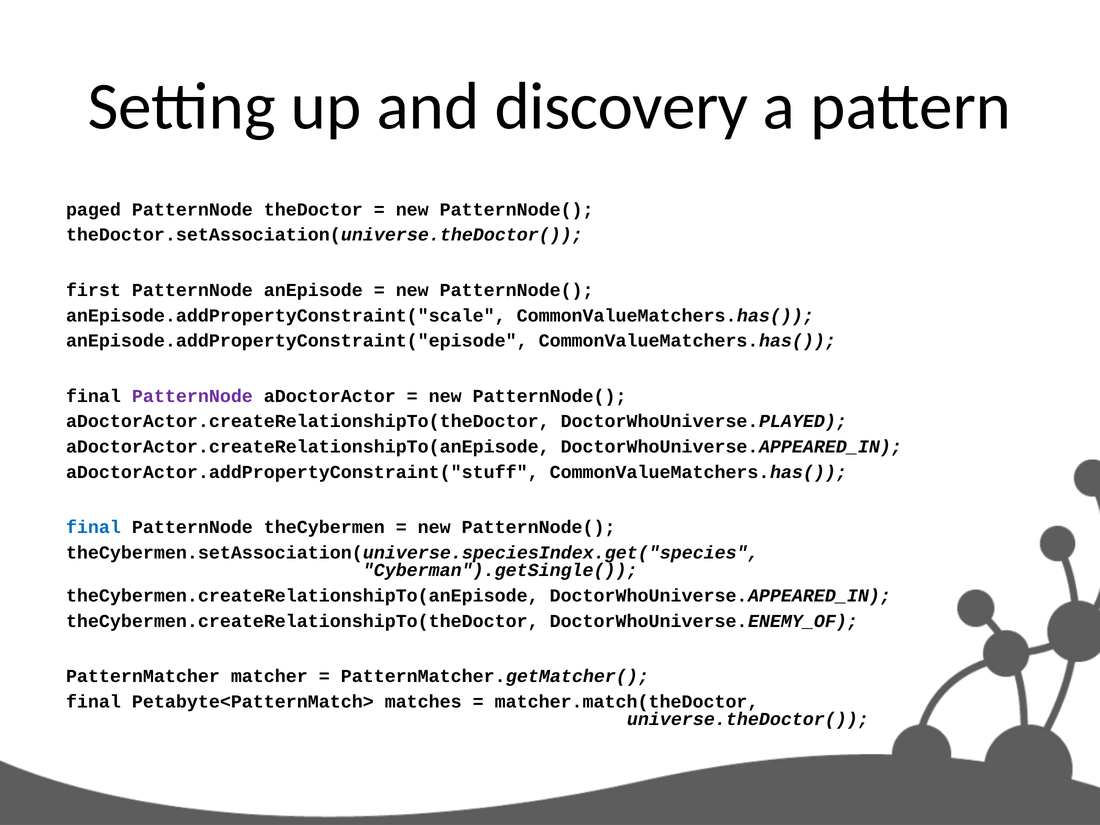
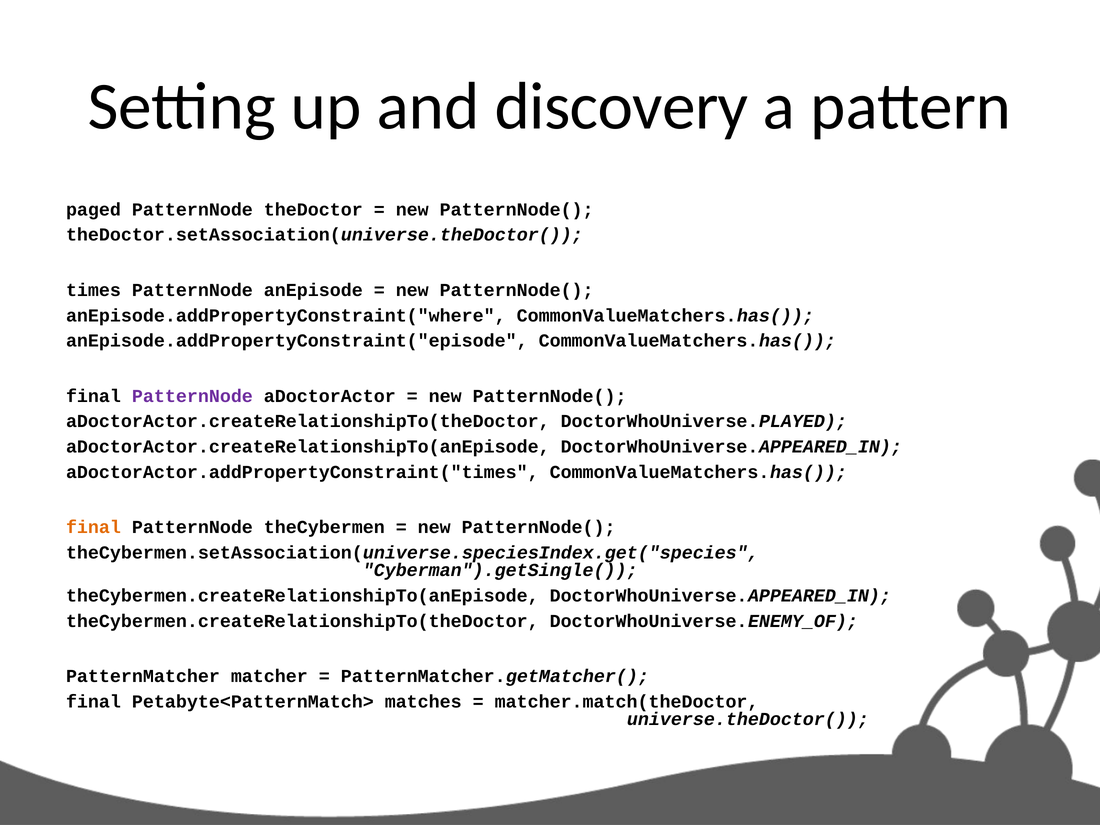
first: first -> times (93, 290)
anEpisode.addPropertyConstraint("scale: anEpisode.addPropertyConstraint("scale -> anEpisode.addPropertyConstraint("where (286, 315)
aDoctorActor.addPropertyConstraint("stuff: aDoctorActor.addPropertyConstraint("stuff -> aDoctorActor.addPropertyConstraint("times (302, 472)
final colour: blue -> orange (93, 527)
